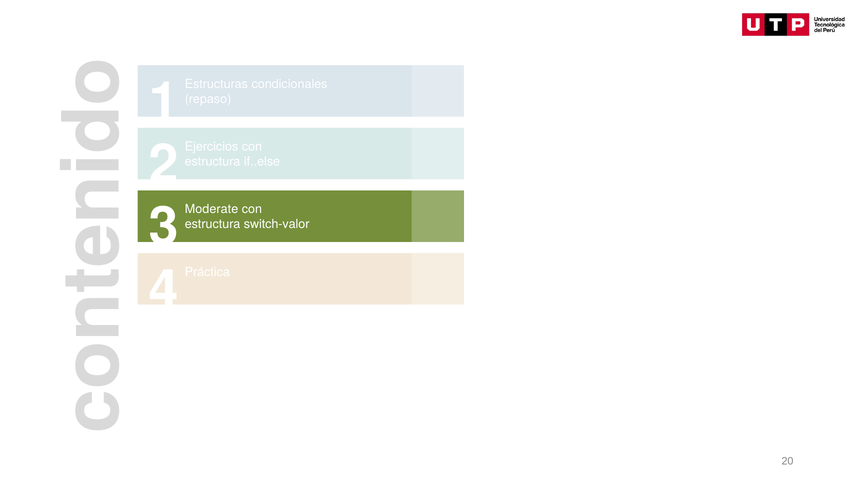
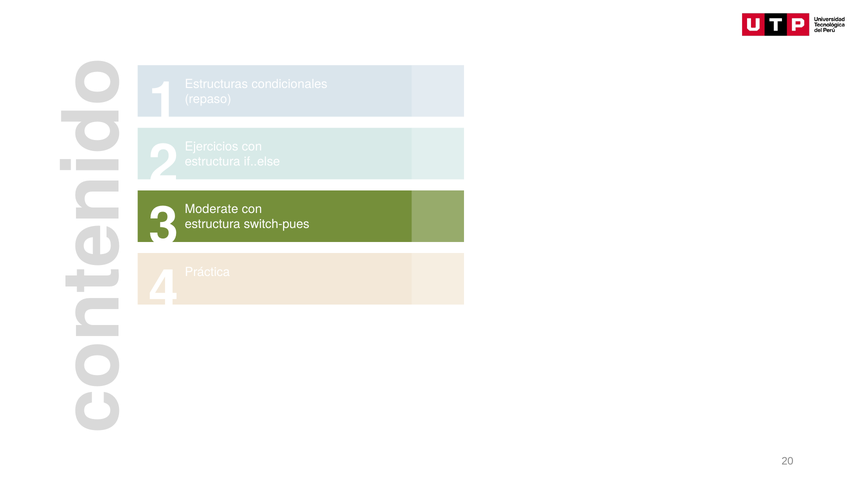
switch-valor: switch-valor -> switch-pues (277, 224)
